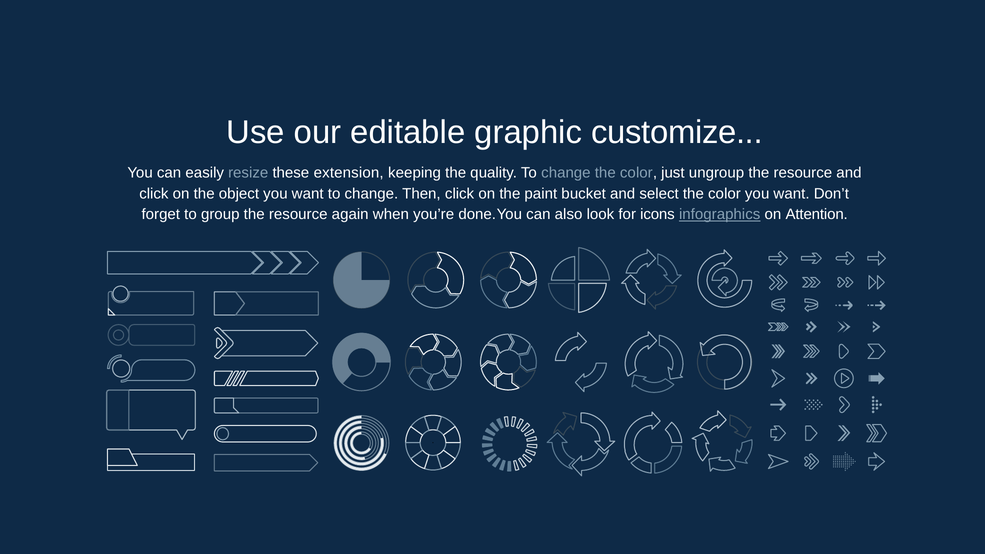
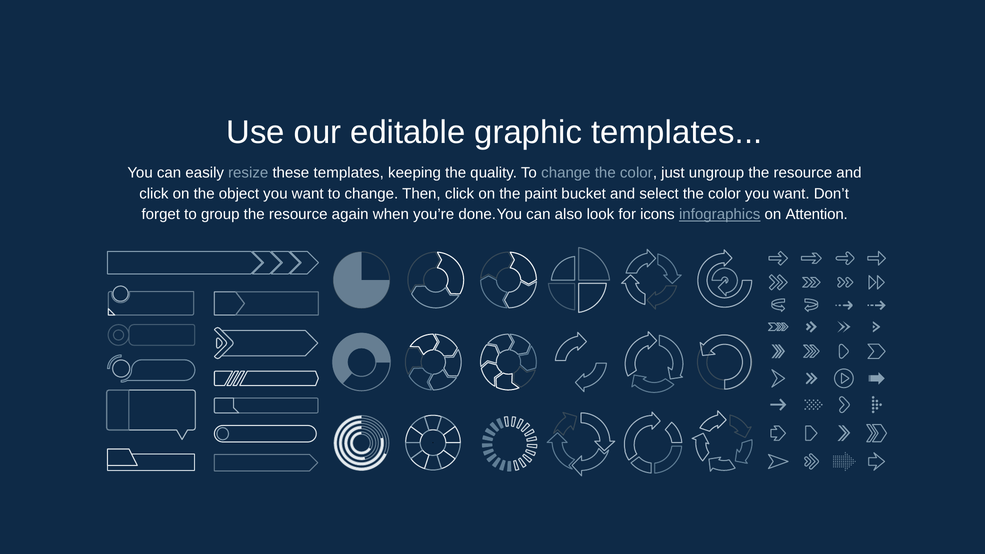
graphic customize: customize -> templates (677, 132)
these extension: extension -> templates (349, 173)
